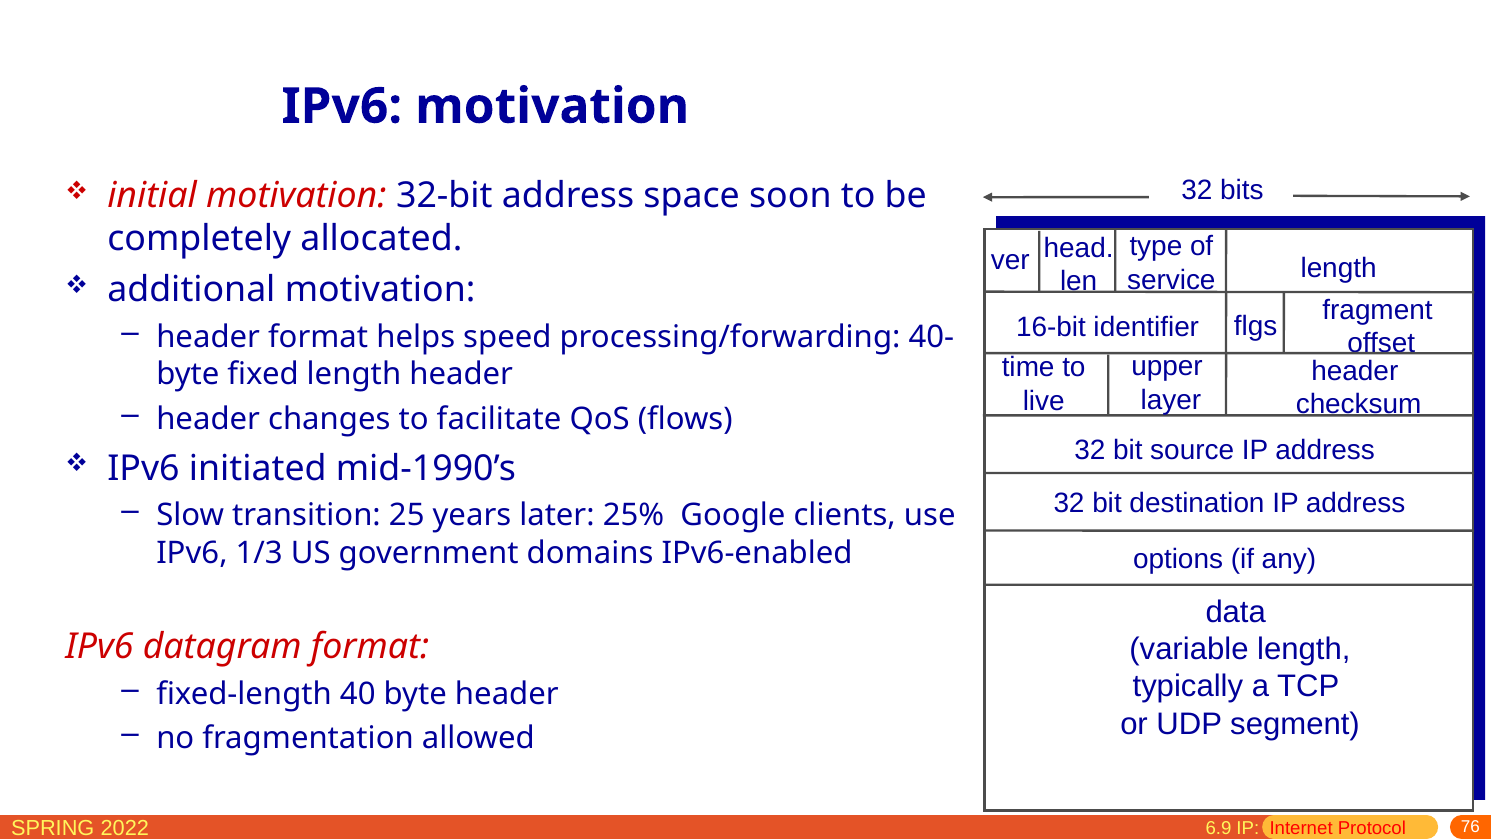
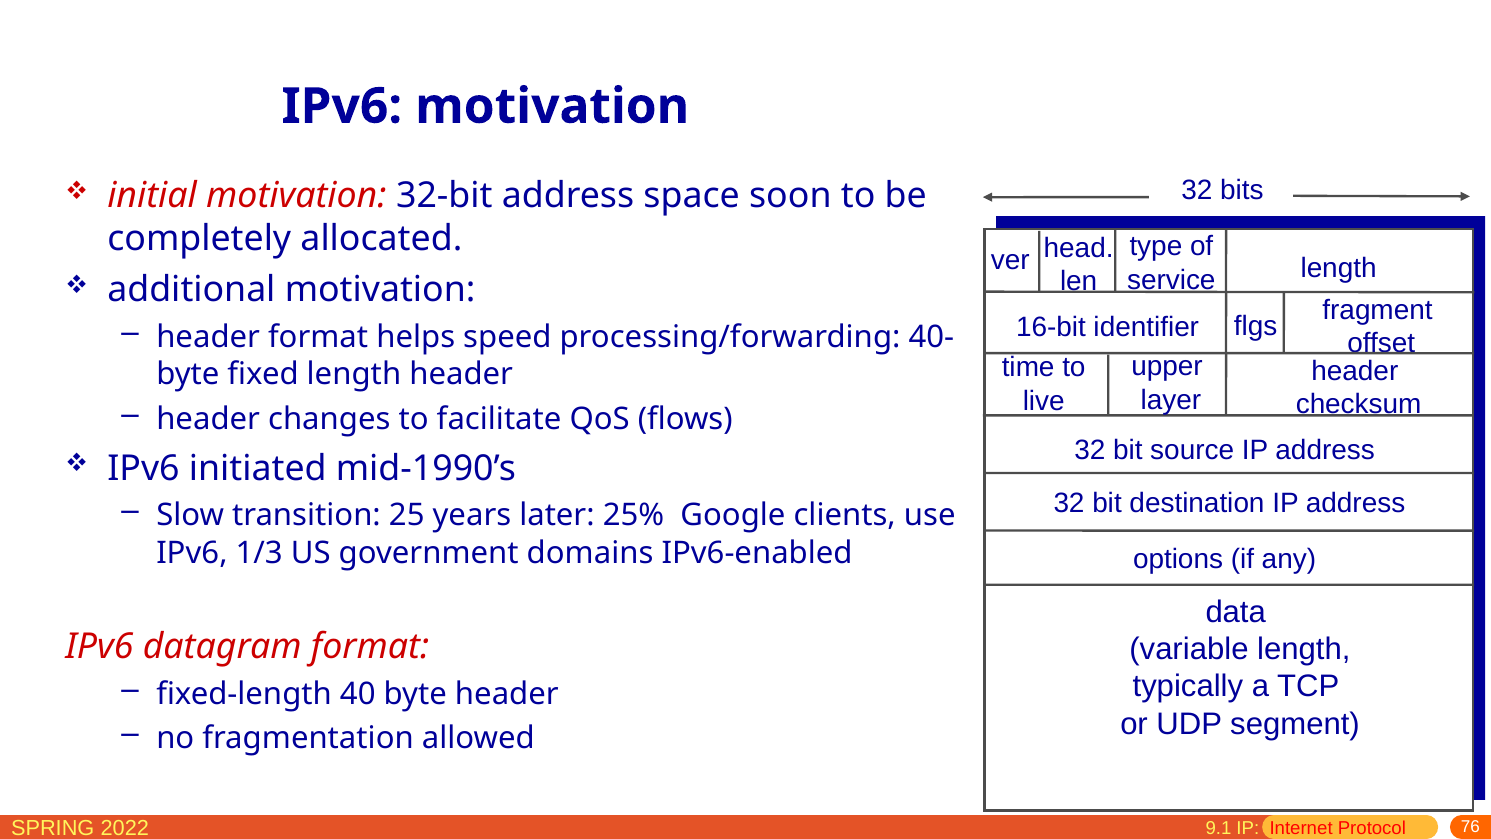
6.9: 6.9 -> 9.1 (1218, 828)
